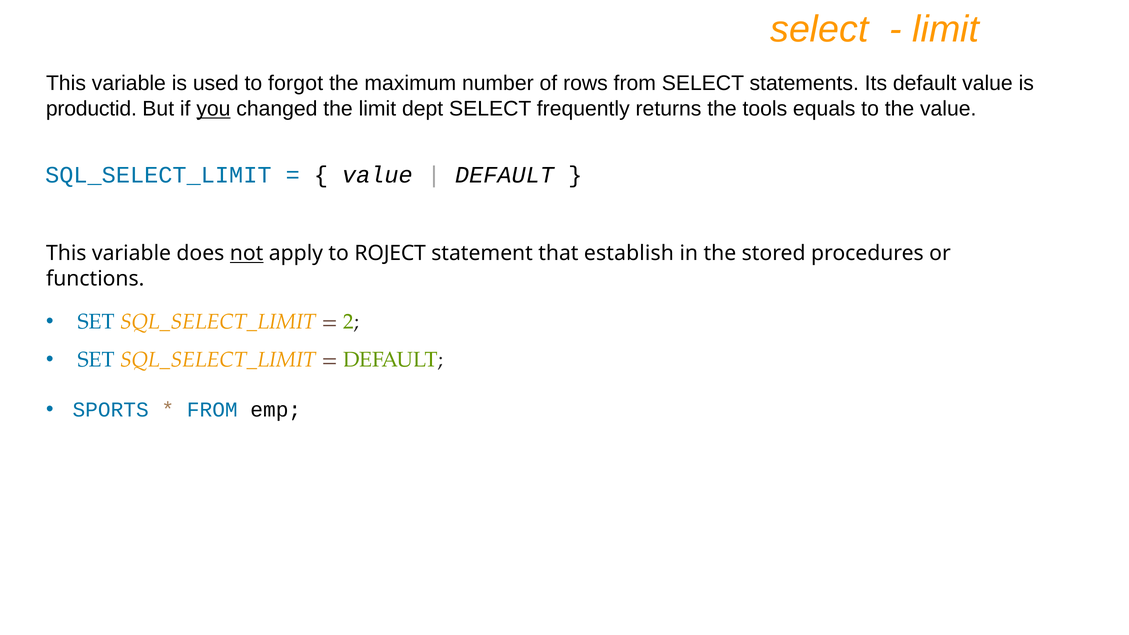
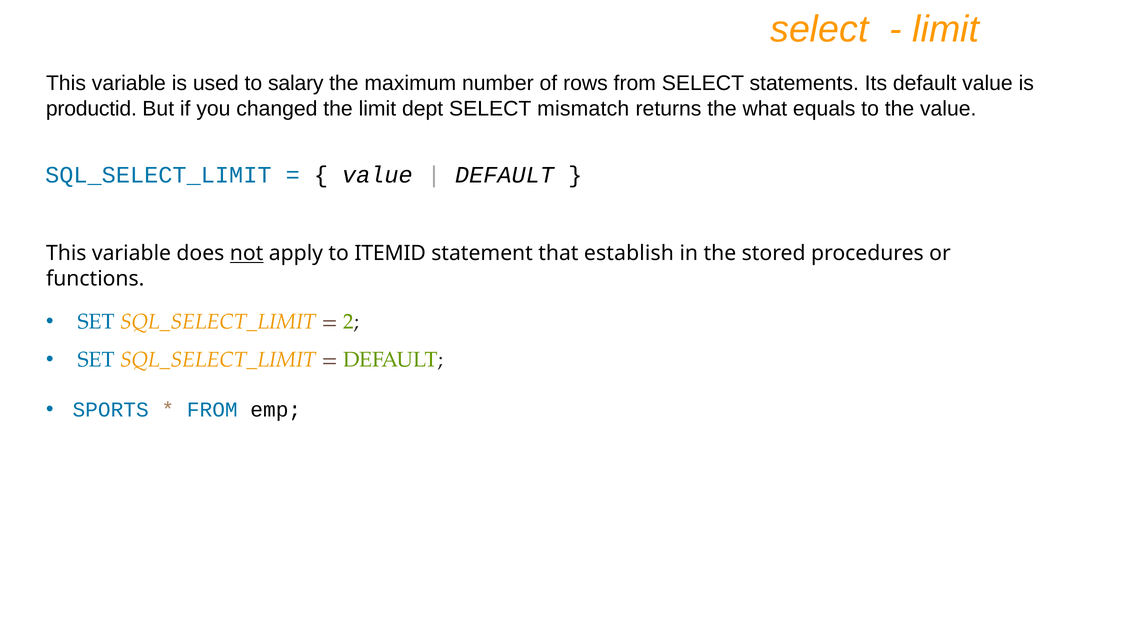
forgot: forgot -> salary (296, 83)
you underline: present -> none (213, 109)
frequently: frequently -> mismatch (583, 109)
tools: tools -> what (765, 109)
ROJECT: ROJECT -> ITEMID (390, 253)
